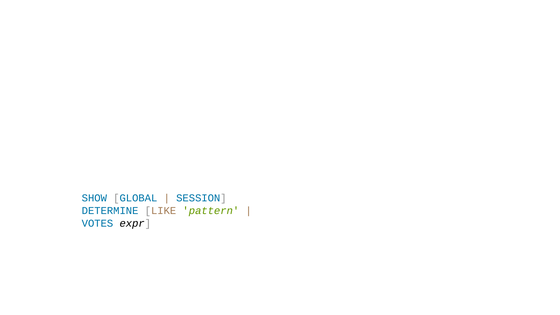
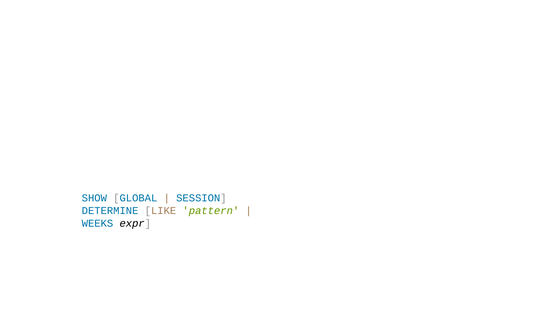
VOTES: VOTES -> WEEKS (97, 223)
